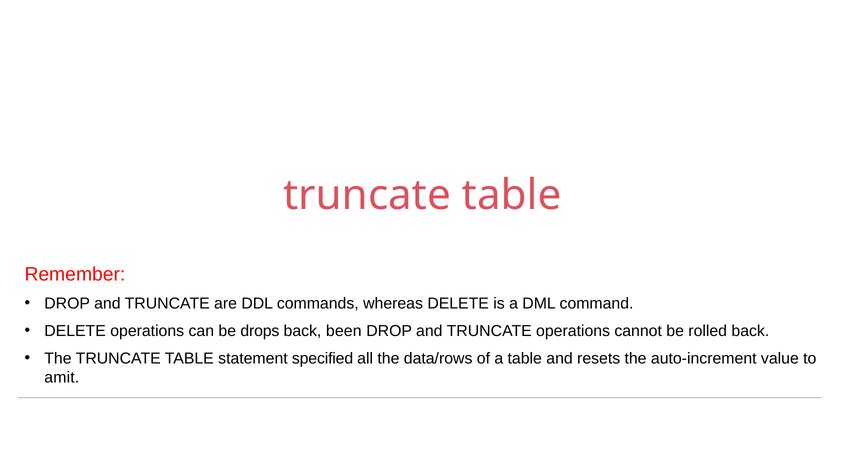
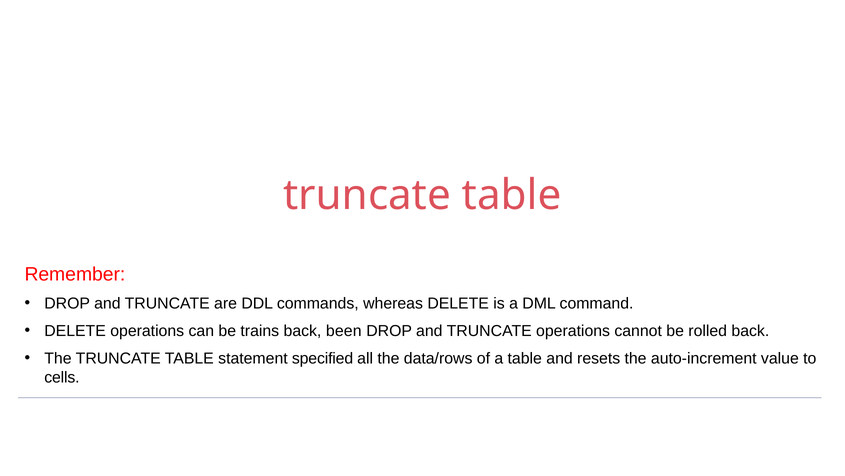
drops: drops -> trains (260, 330)
amit: amit -> cells (62, 377)
